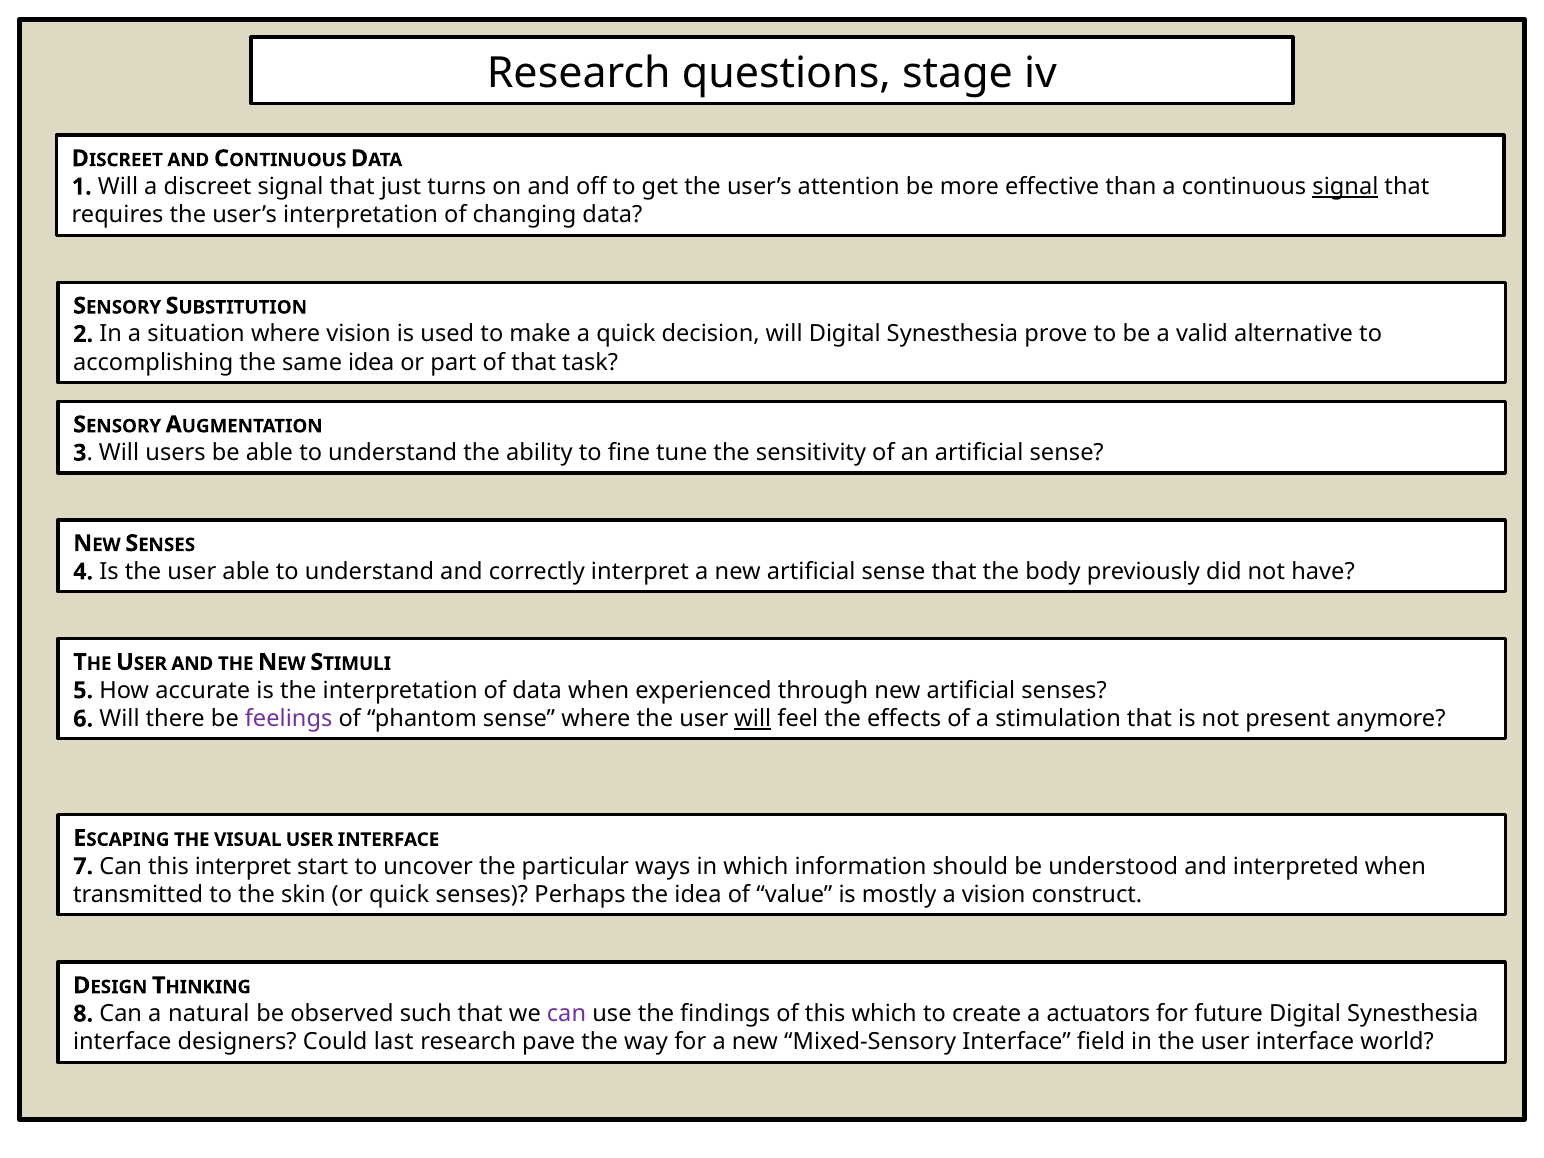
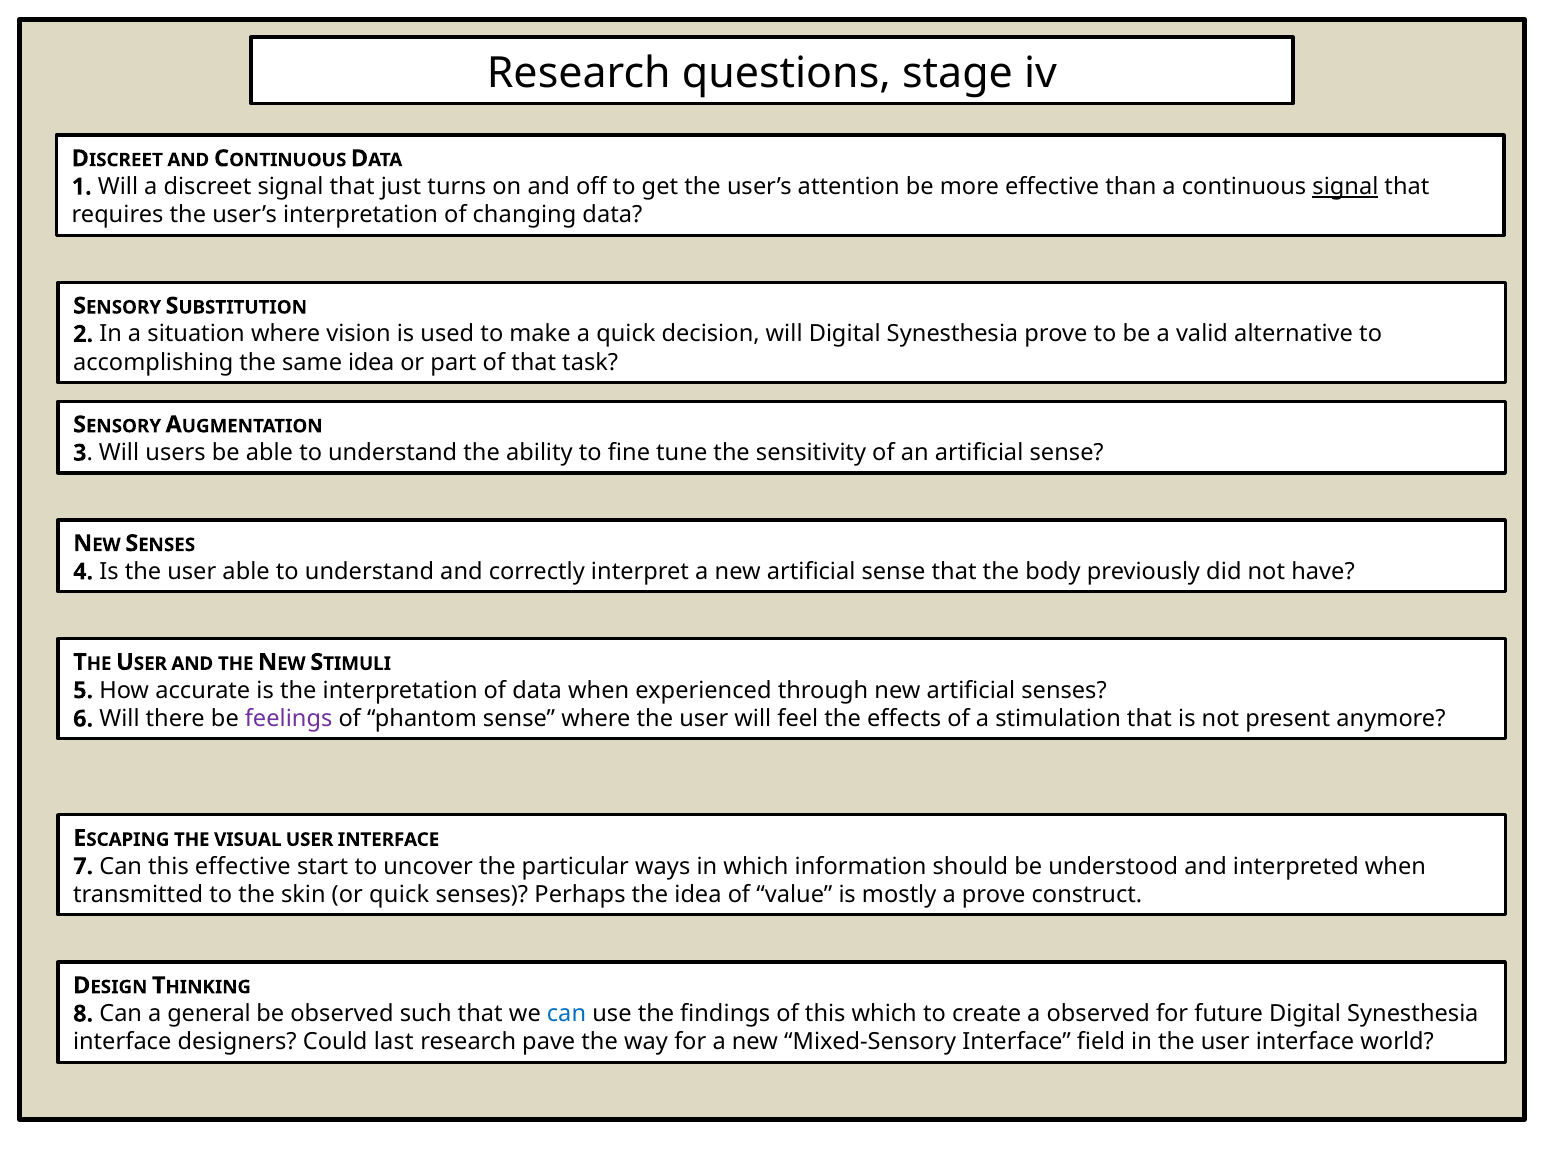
will underline: present -> none (753, 719)
this interpret: interpret -> effective (243, 866)
a vision: vision -> prove (994, 895)
natural: natural -> general (209, 1014)
can colour: purple -> blue (566, 1014)
a actuators: actuators -> observed (1098, 1014)
